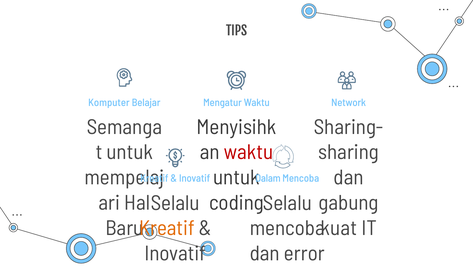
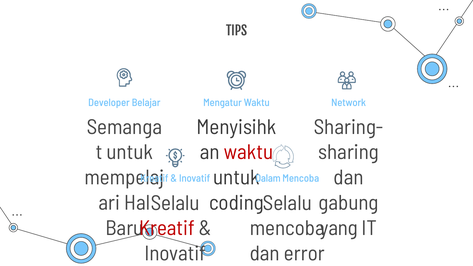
Komputer: Komputer -> Developer (109, 103)
kuat: kuat -> yang (339, 228)
Kreatif colour: orange -> red (167, 228)
